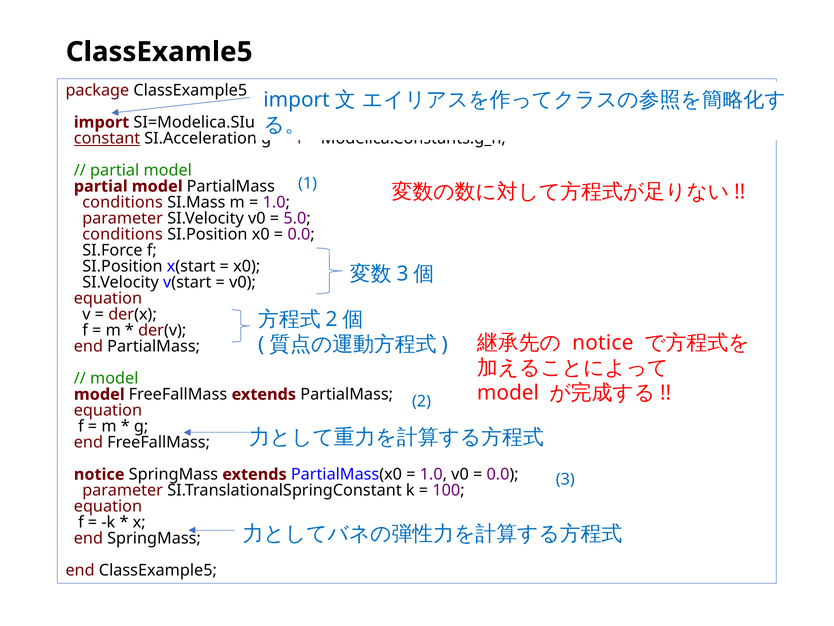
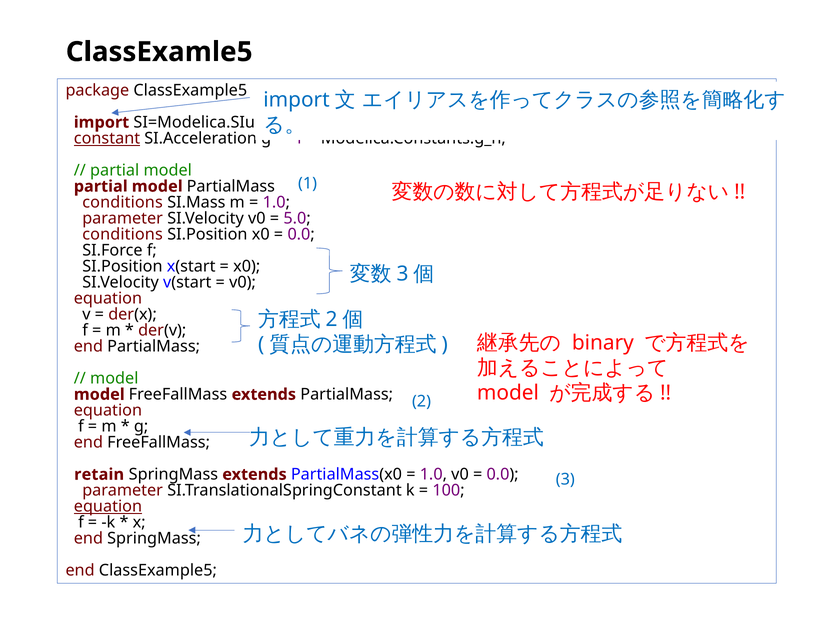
notice: notice -> binary (603, 343)
notice: notice -> retain (99, 474)
equation underline: none -> present (108, 506)
